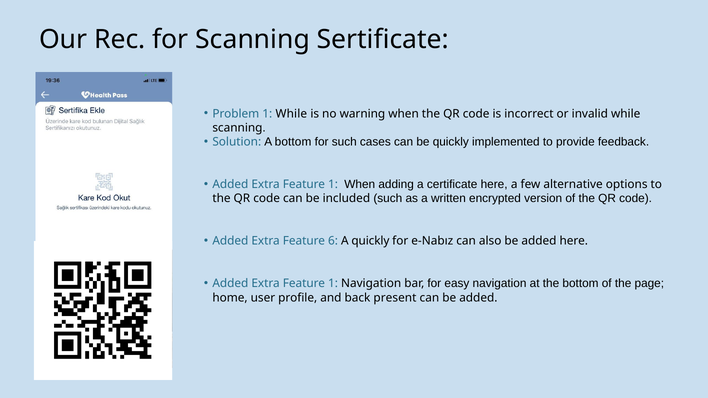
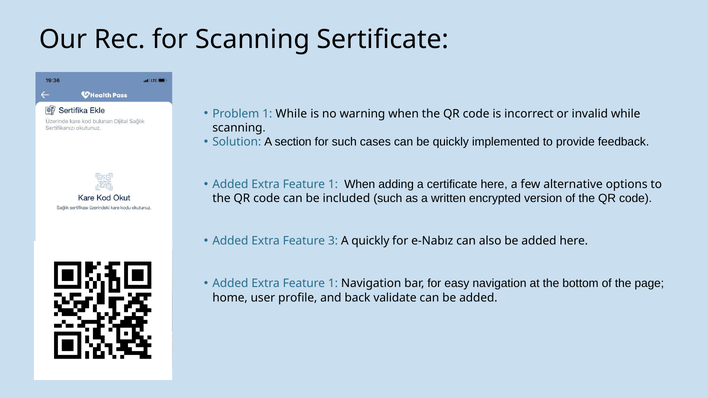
A bottom: bottom -> section (293, 142)
6: 6 -> 3 (333, 241)
present: present -> validate (395, 298)
